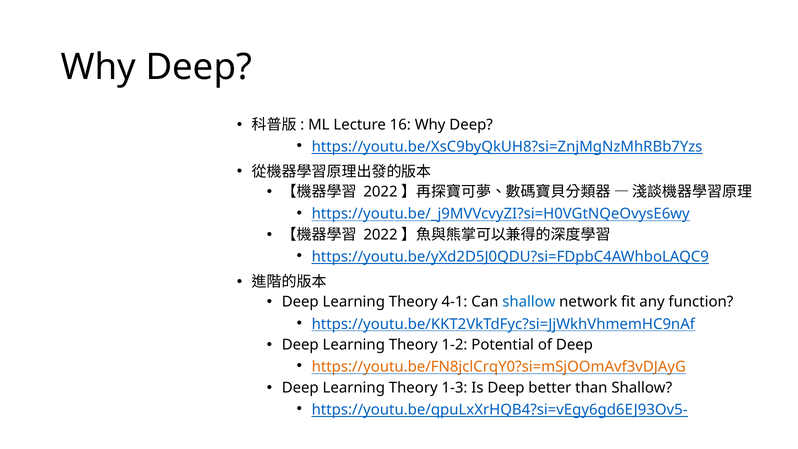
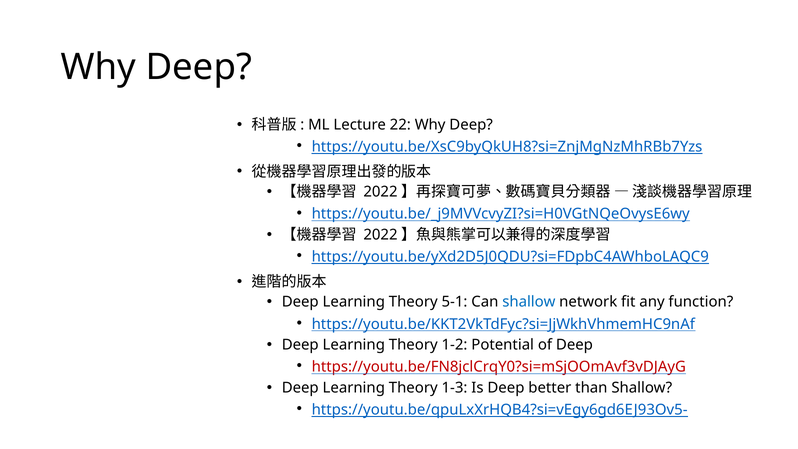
16: 16 -> 22 (400, 125)
4-1: 4-1 -> 5-1 (455, 302)
https://youtu.be/FN8jclCrqY0?si=mSjOOmAvf3vDJAyG colour: orange -> red (499, 367)
